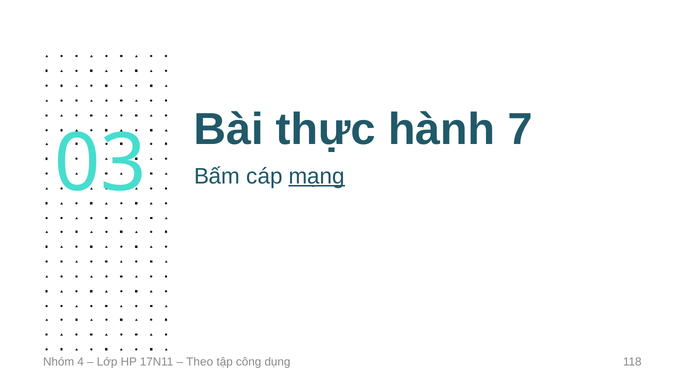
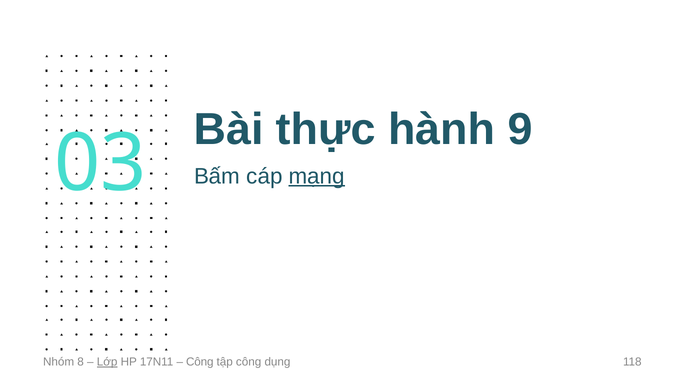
7: 7 -> 9 (520, 129)
4: 4 -> 8 (81, 363)
Lớp underline: none -> present (107, 363)
Theo: Theo -> Công (200, 363)
